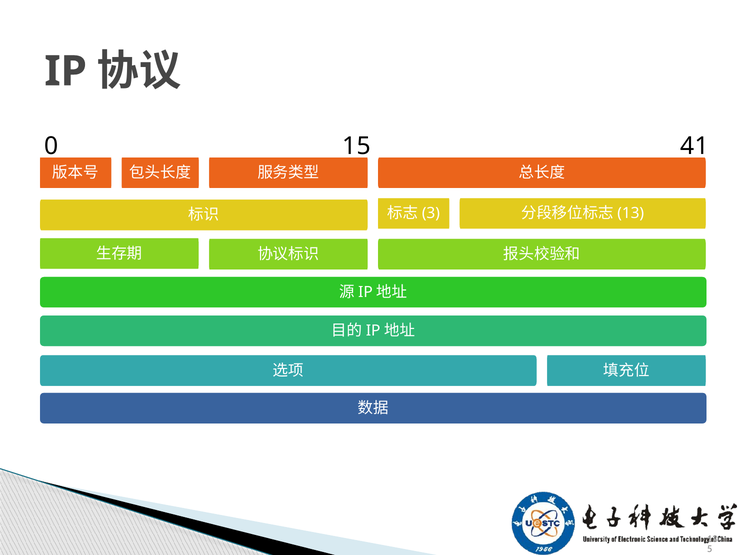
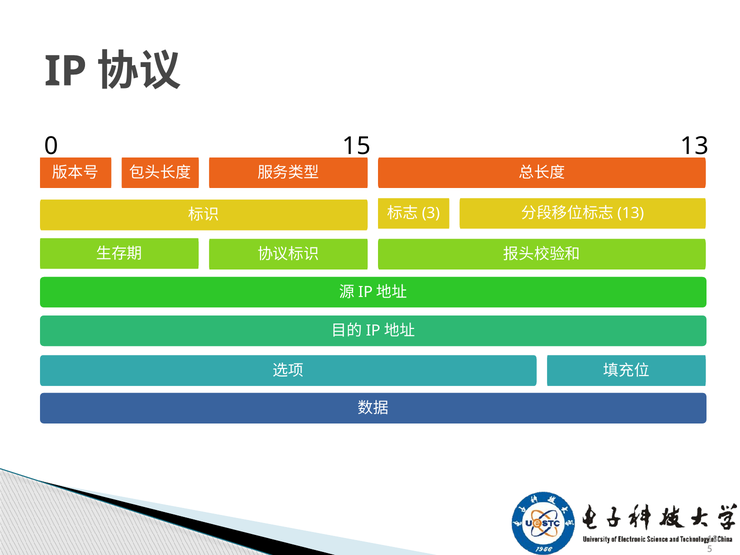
15 41: 41 -> 13 (695, 146)
